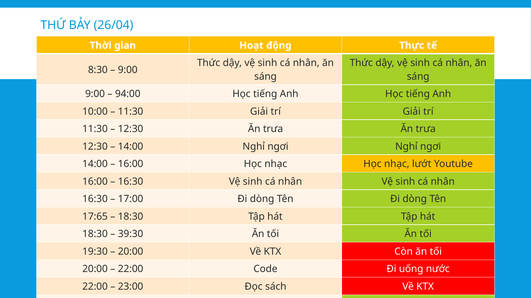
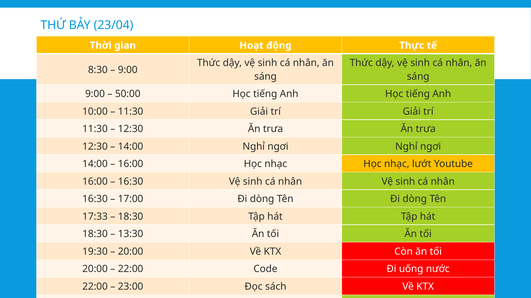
26/04: 26/04 -> 23/04 (114, 25)
94:00: 94:00 -> 50:00 (128, 94)
17:65: 17:65 -> 17:33 (95, 217)
39:30: 39:30 -> 13:30 (131, 235)
